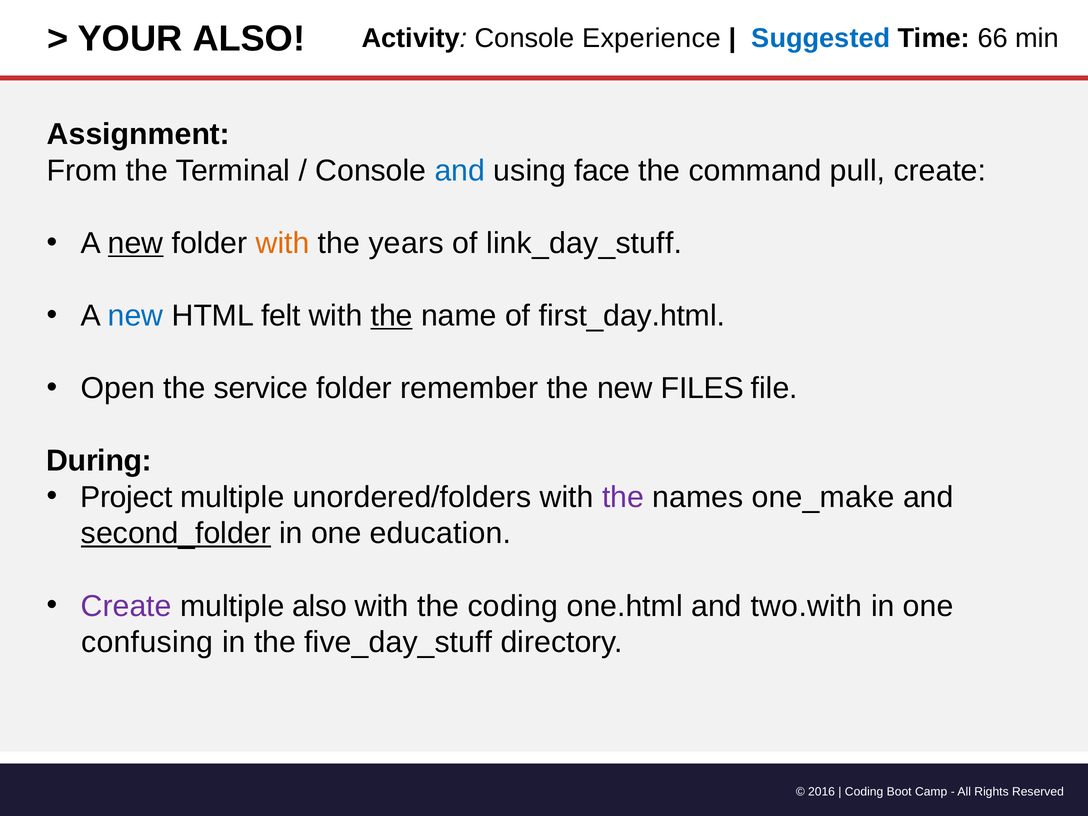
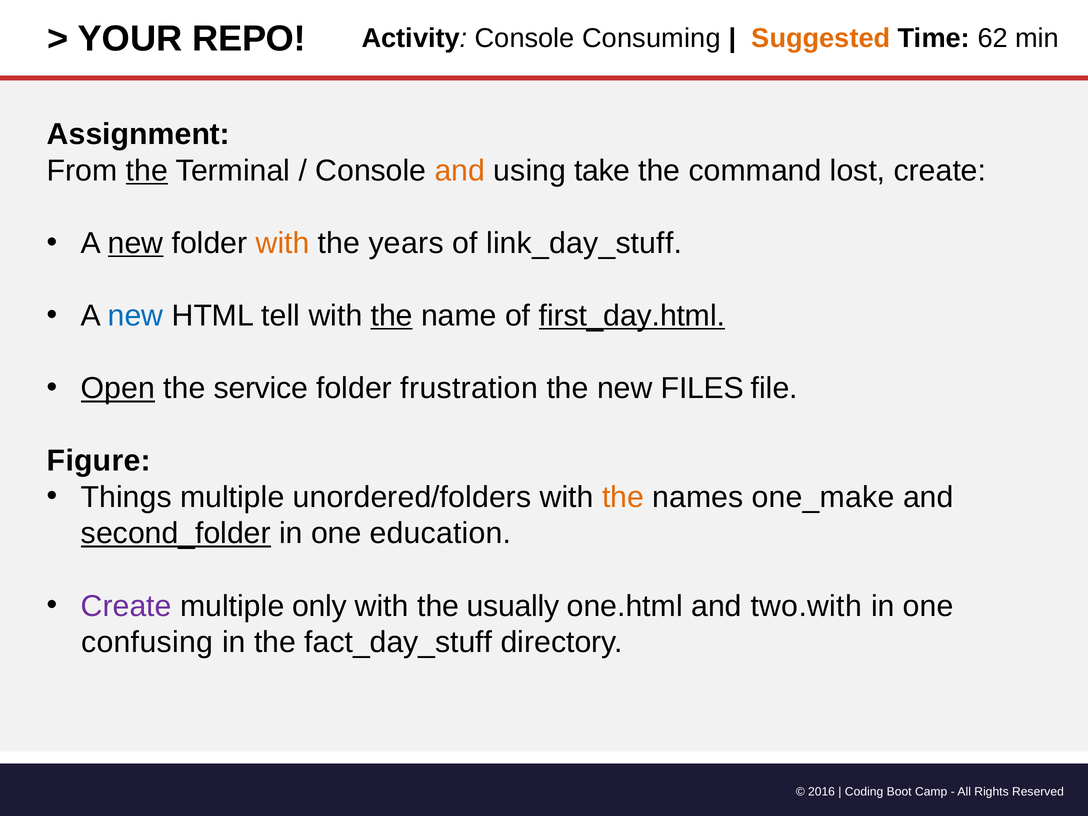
YOUR ALSO: ALSO -> REPO (249, 39)
Experience: Experience -> Consuming (651, 38)
Suggested colour: blue -> orange (821, 38)
66: 66 -> 62 (993, 38)
the underline: none -> present (147, 171)
and colour: blue -> orange (460, 171)
face: face -> take (602, 171)
pull: pull -> lost (858, 171)
felt: felt -> tell (281, 316)
first_day.html underline: none -> present (632, 316)
Open underline: none -> present (118, 388)
remember: remember -> frustration (469, 388)
During: During -> Figure (99, 461)
Project: Project -> Things (126, 497)
the colour: purple -> orange (623, 497)
multiple also: also -> only (320, 606)
the coding: coding -> usually (513, 606)
five_day_stuff: five_day_stuff -> fact_day_stuff (398, 642)
